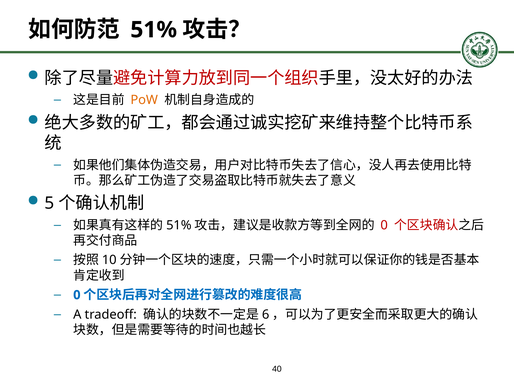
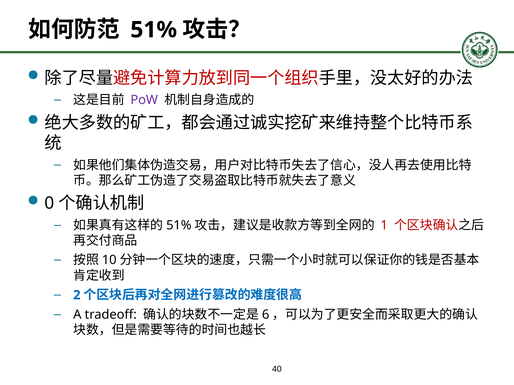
PoW colour: orange -> purple (144, 100)
5: 5 -> 0 (50, 204)
0: 0 -> 1 (384, 225)
0: 0 -> 2 (77, 295)
